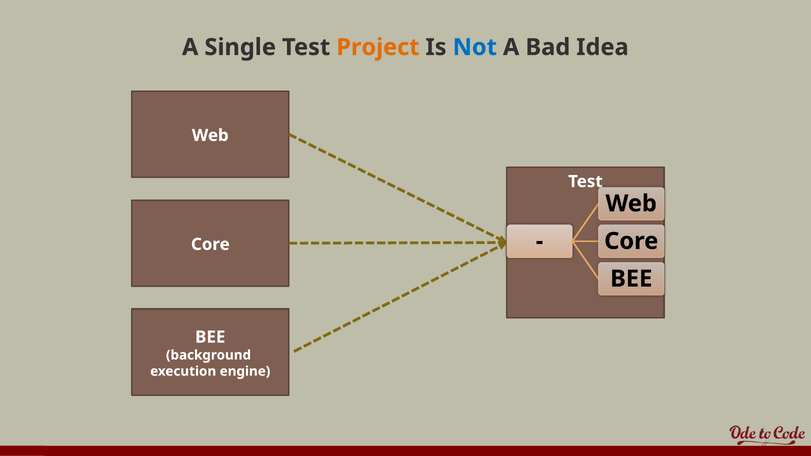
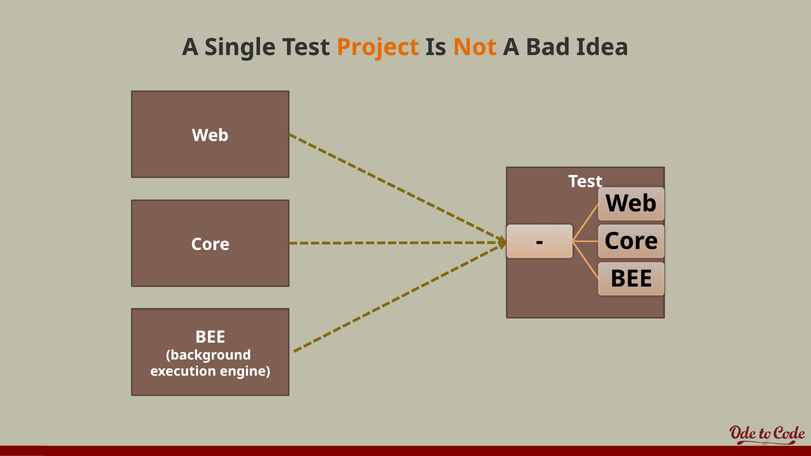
Not colour: blue -> orange (475, 47)
